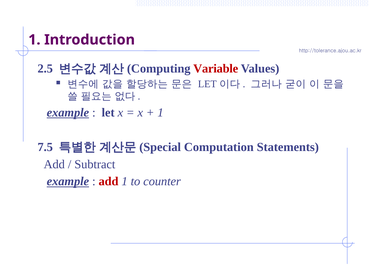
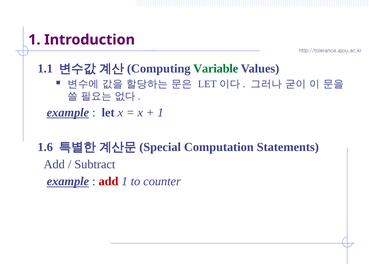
2.5: 2.5 -> 1.1 (45, 69)
Variable colour: red -> green (216, 69)
7.5: 7.5 -> 1.6 (45, 147)
